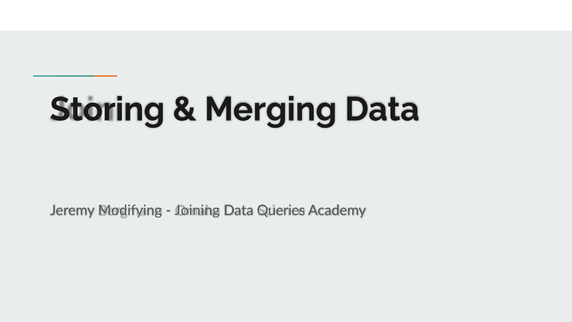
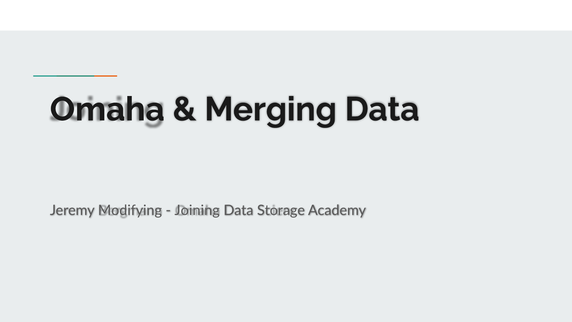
Storing: Storing -> Omaha (107, 109)
Queries: Queries -> Storage (281, 210)
